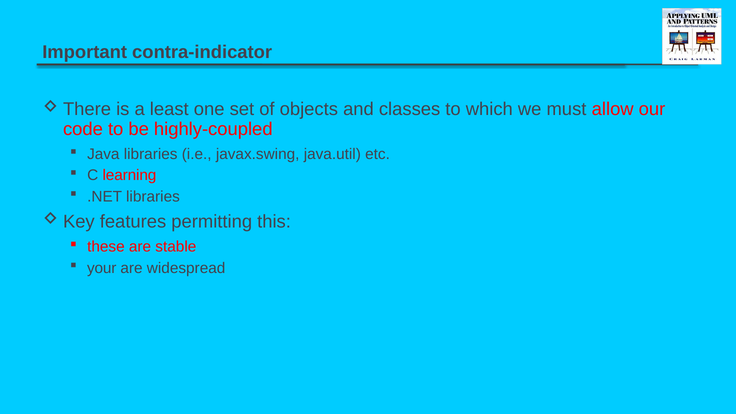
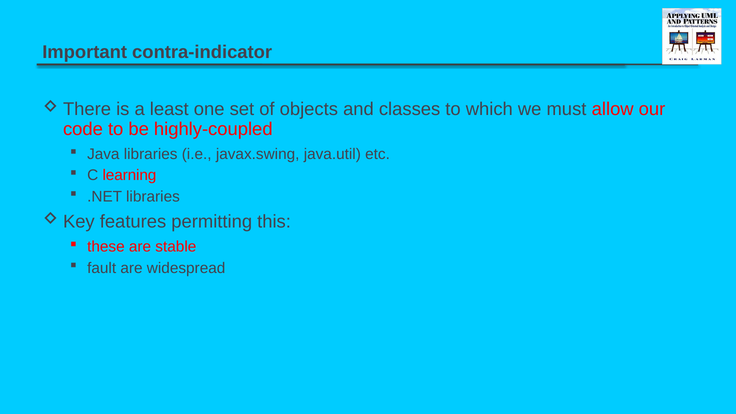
your: your -> fault (102, 268)
